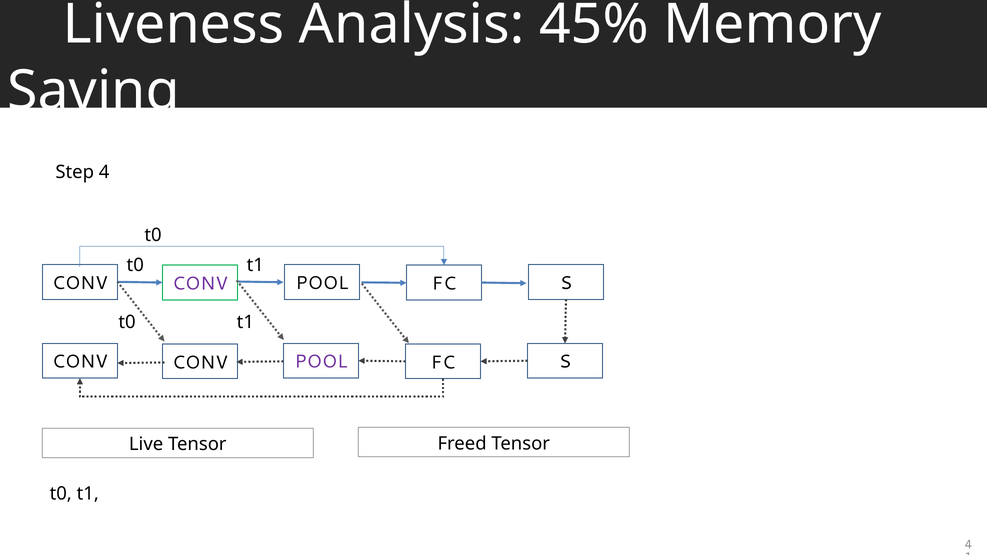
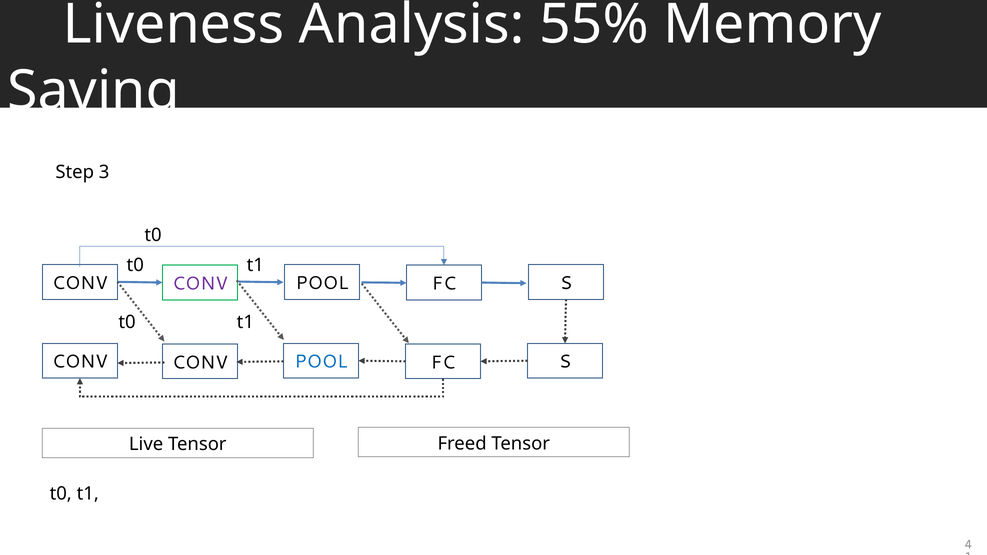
45%: 45% -> 55% (594, 24)
Step 4: 4 -> 3 (104, 172)
POOL colour: purple -> blue (321, 362)
